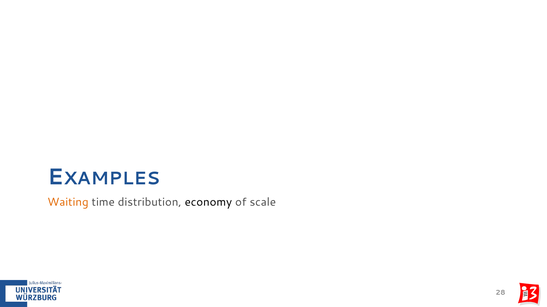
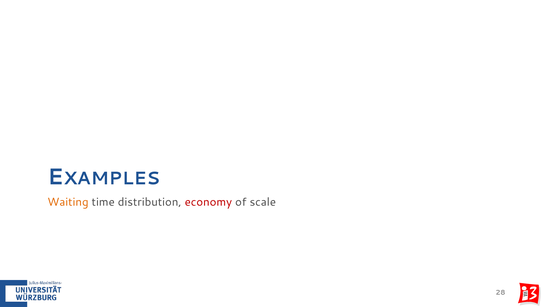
economy colour: black -> red (208, 202)
